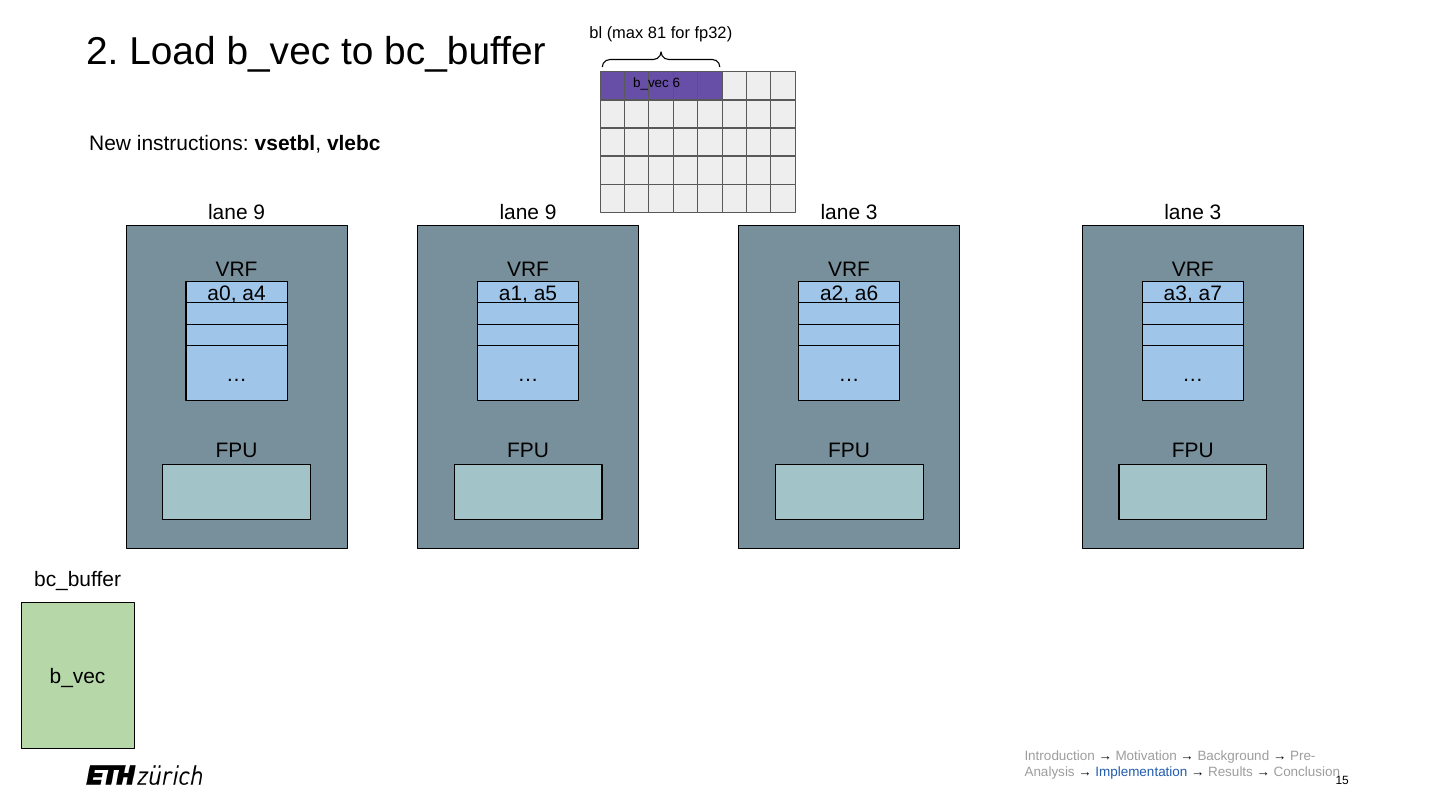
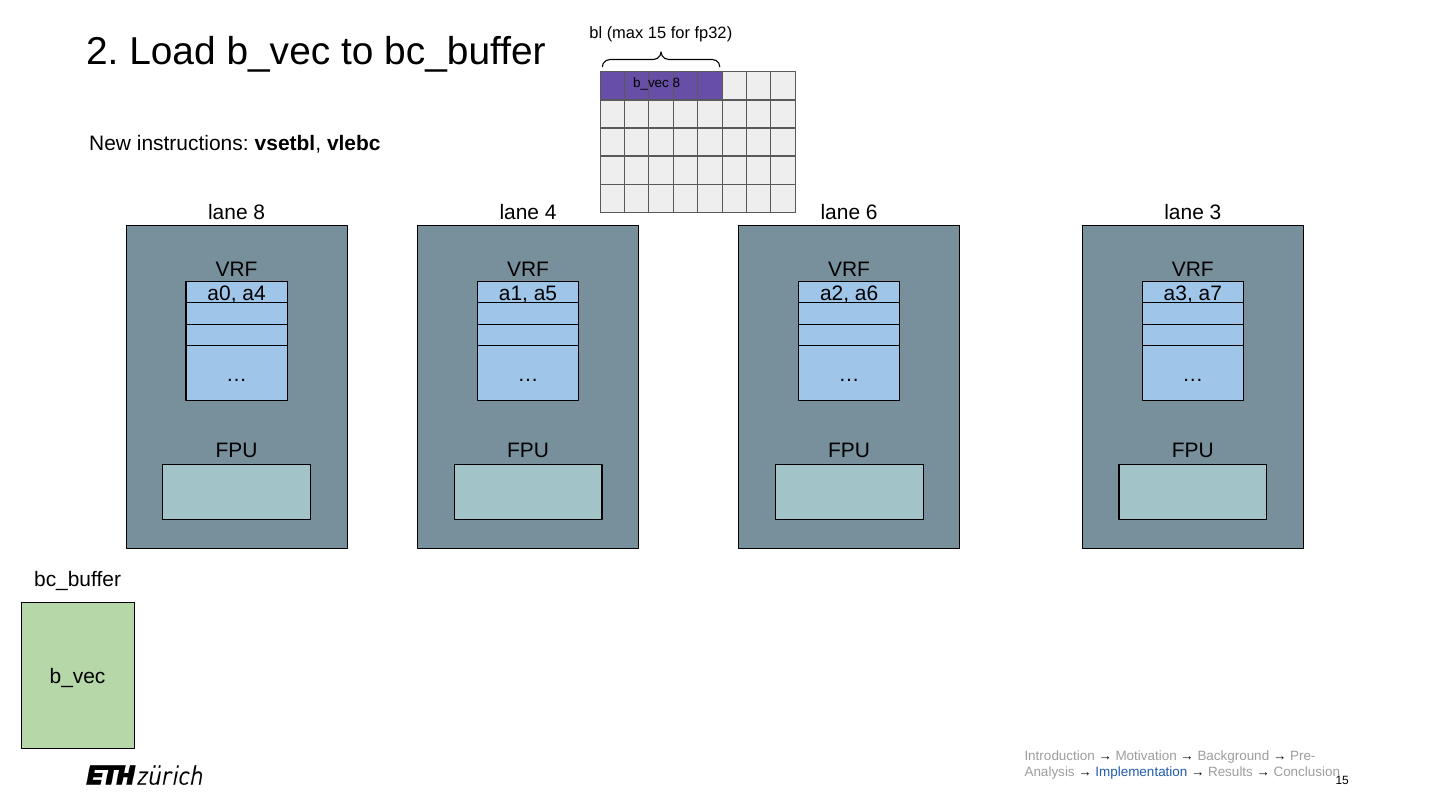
max 81: 81 -> 15 (657, 33)
b_vec 6: 6 -> 8 (676, 83)
9: 9 -> 8 (259, 212)
9: 9 -> 4 (551, 212)
3: 3 -> 6 (872, 212)
